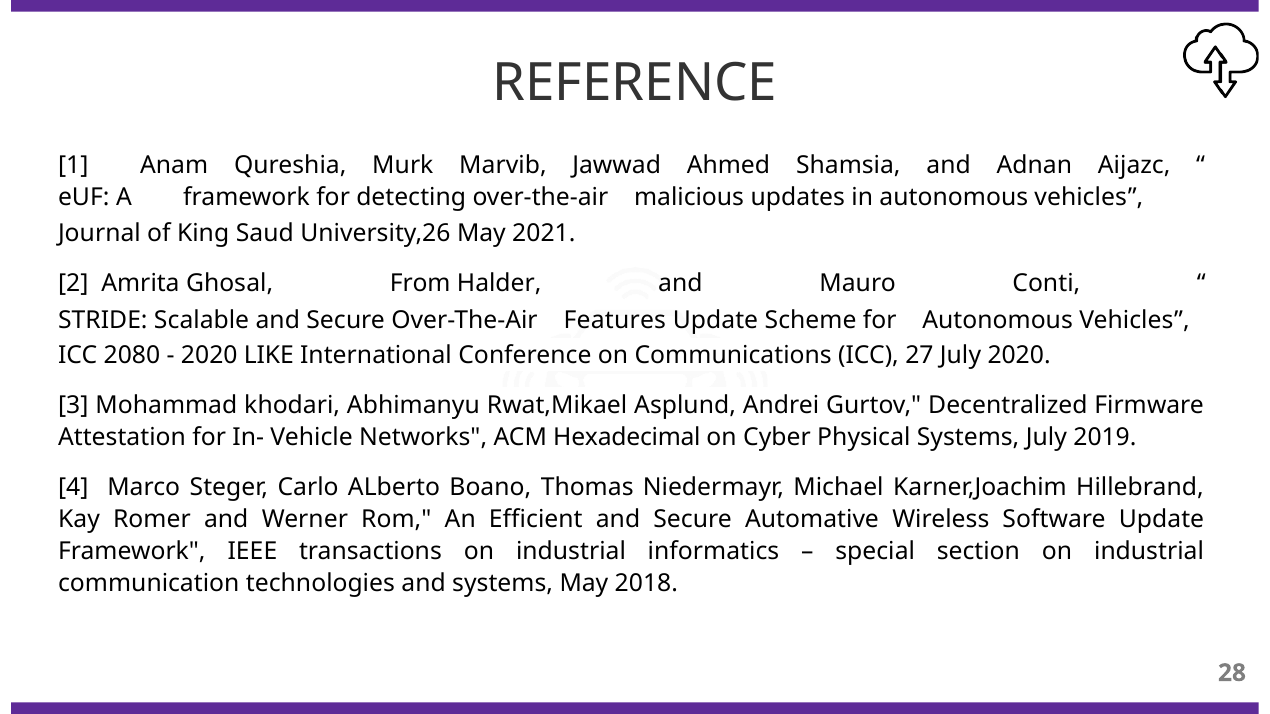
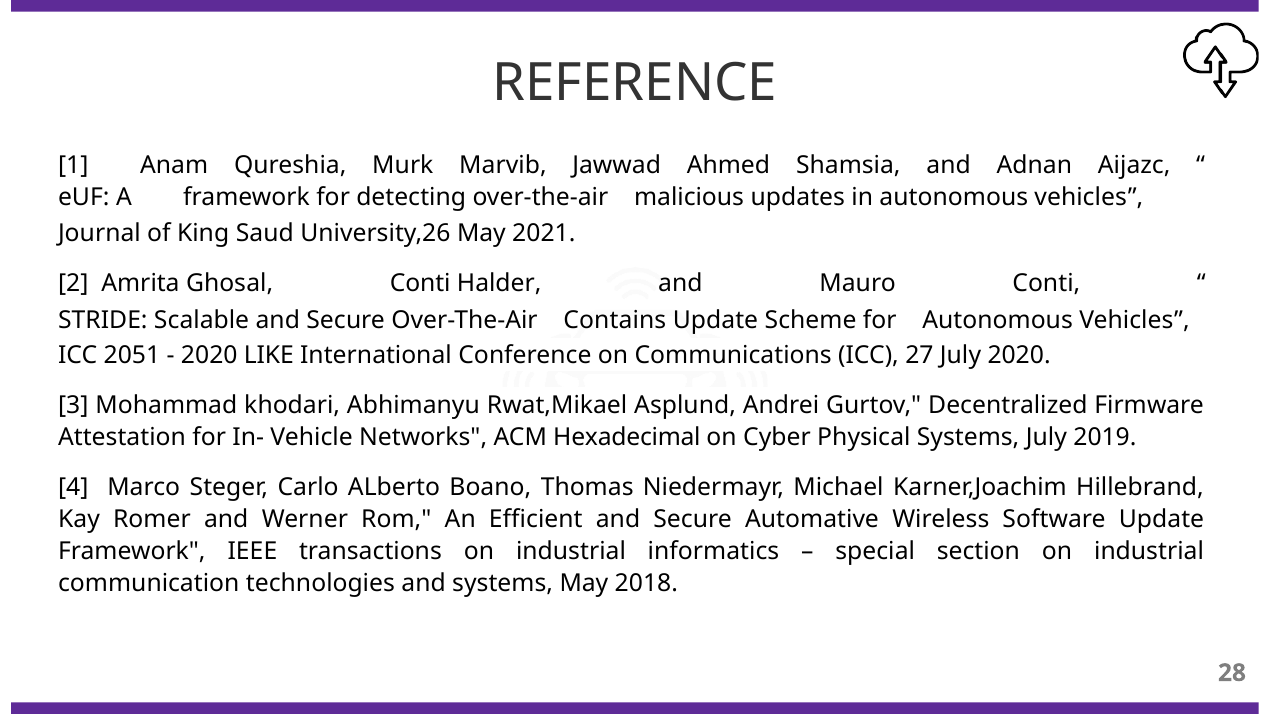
Ghosal From: From -> Conti (420, 284)
Features: Features -> Contains (615, 320)
2080: 2080 -> 2051 (132, 356)
